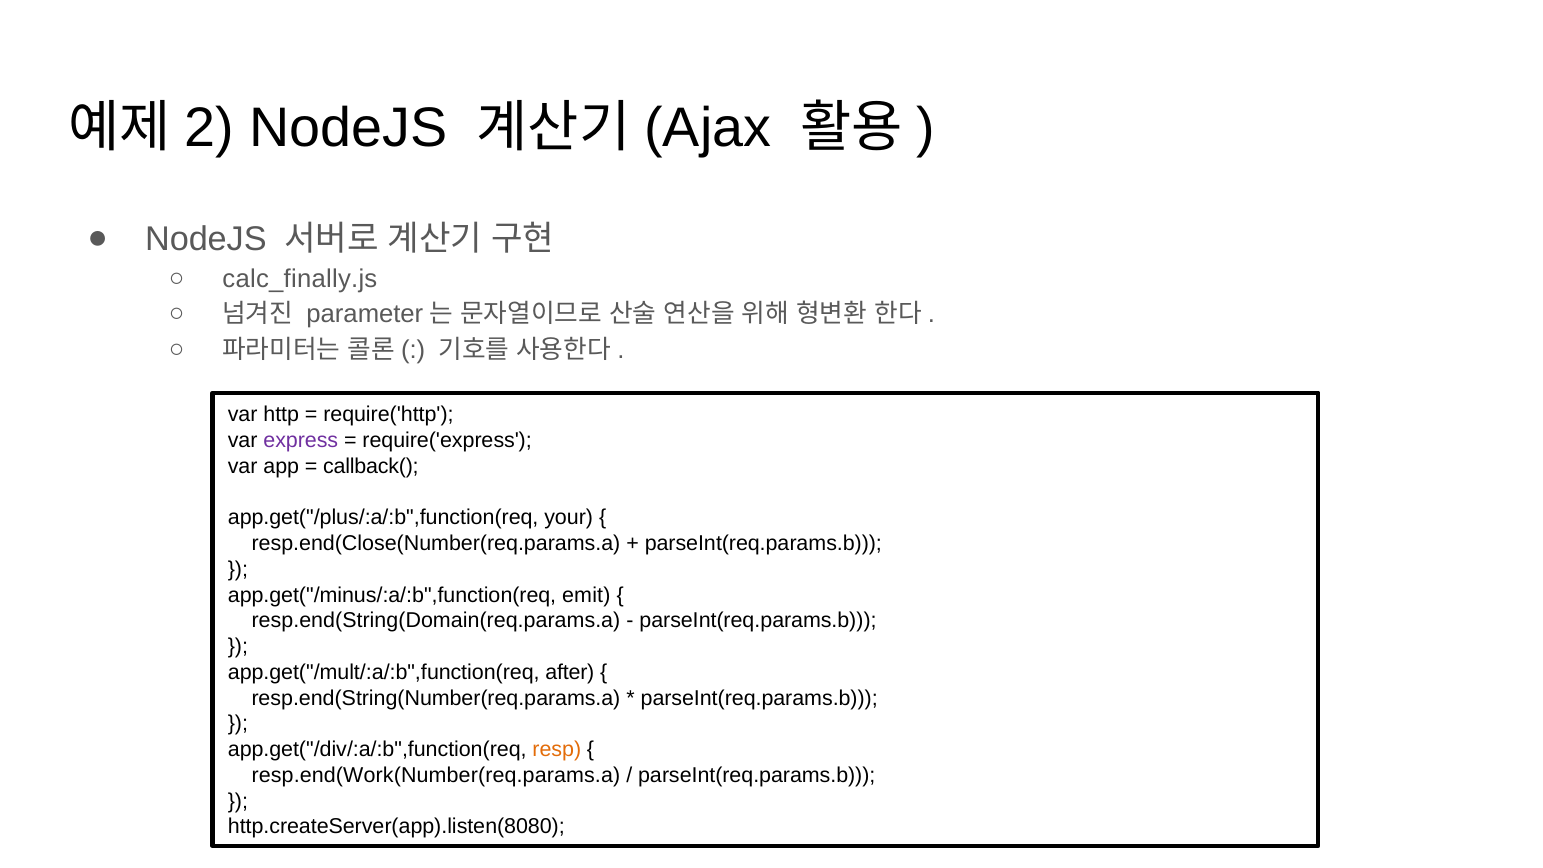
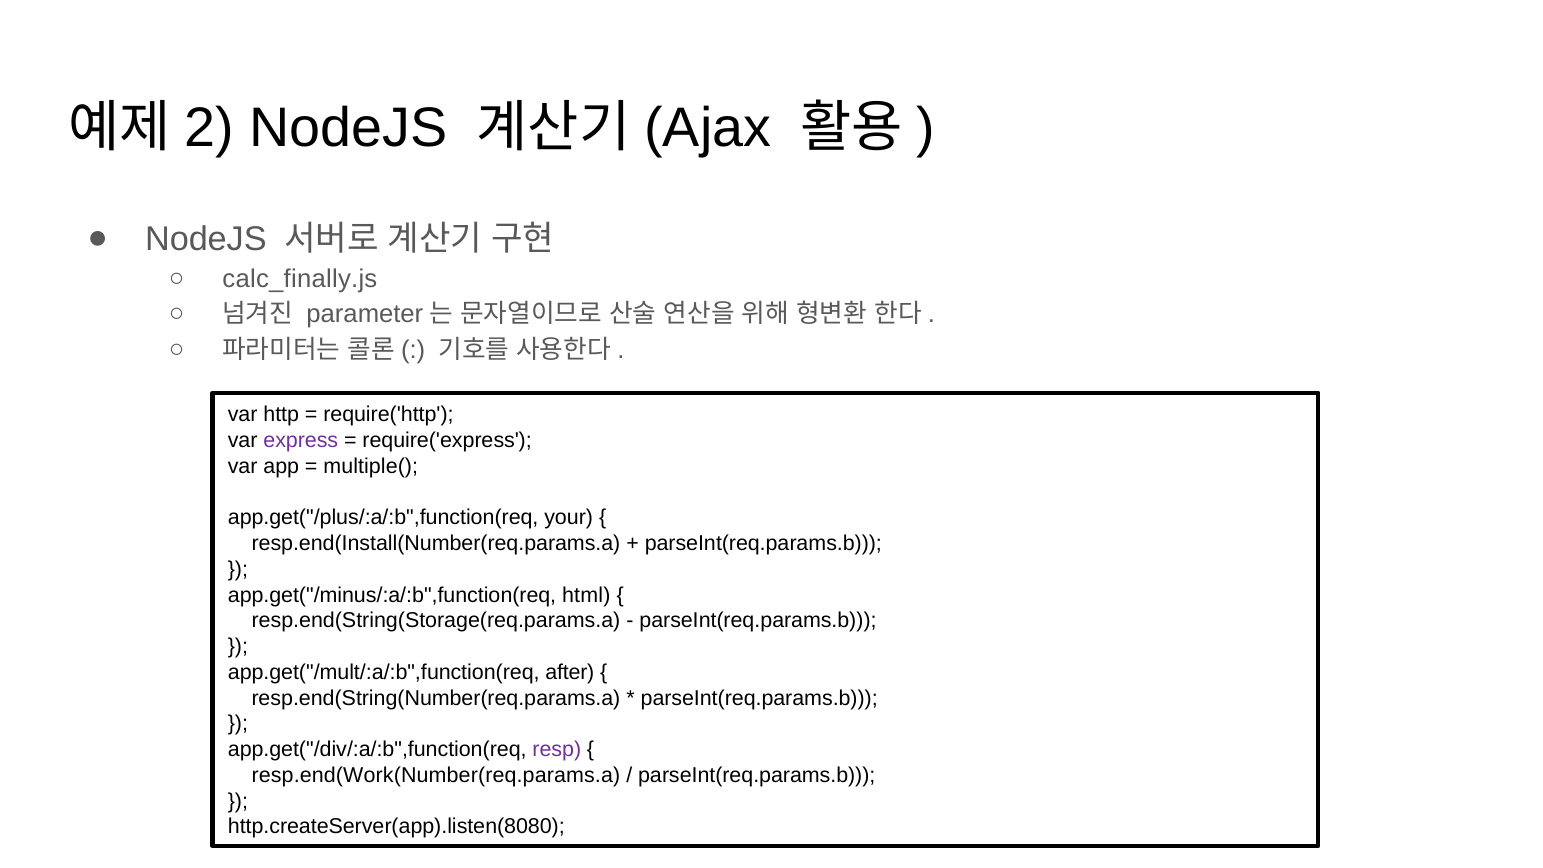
callback(: callback( -> multiple( (371, 466)
resp.end(Close(Number(req.params.a: resp.end(Close(Number(req.params.a -> resp.end(Install(Number(req.params.a (436, 544)
emit: emit -> html (586, 595)
resp.end(String(Domain(req.params.a: resp.end(String(Domain(req.params.a -> resp.end(String(Storage(req.params.a (436, 621)
resp colour: orange -> purple (557, 750)
